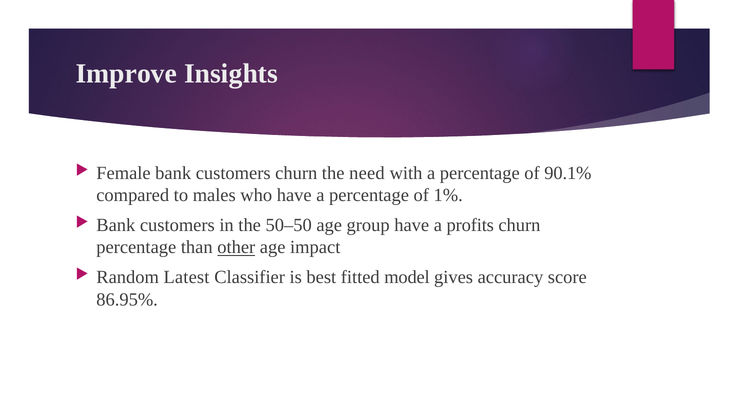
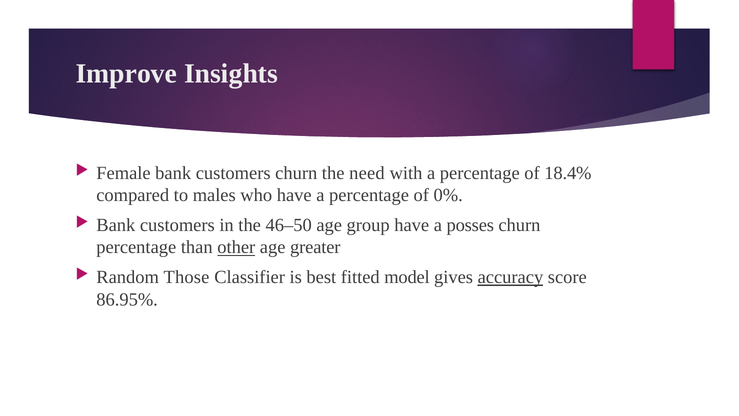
90.1%: 90.1% -> 18.4% (568, 173)
1%: 1% -> 0% (448, 195)
50–50: 50–50 -> 46–50 (289, 225)
profits: profits -> posses (470, 225)
impact: impact -> greater (315, 247)
Latest: Latest -> Those (186, 277)
accuracy underline: none -> present (510, 277)
